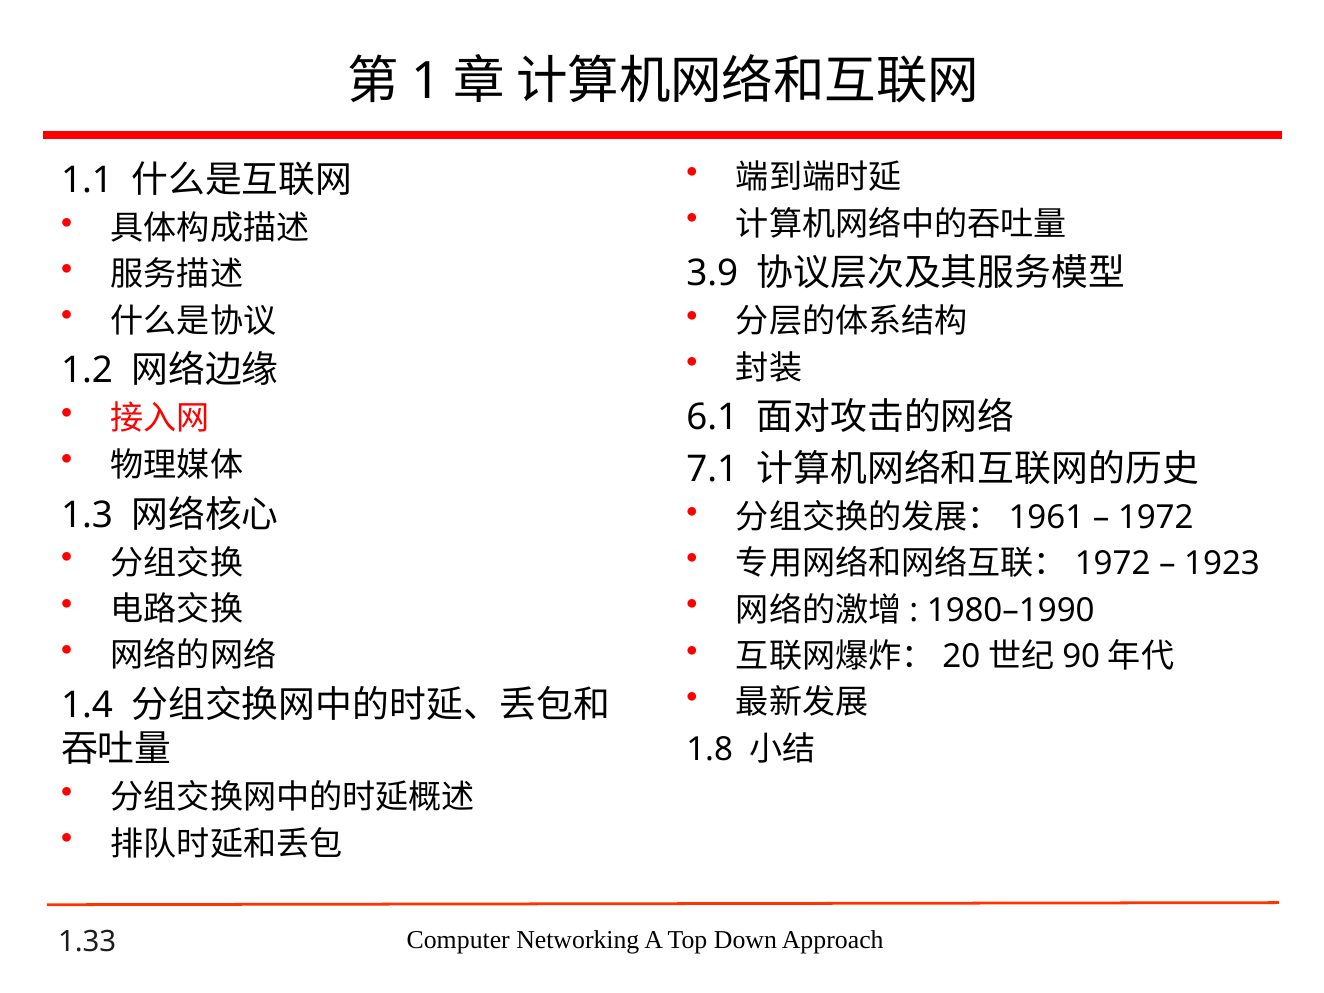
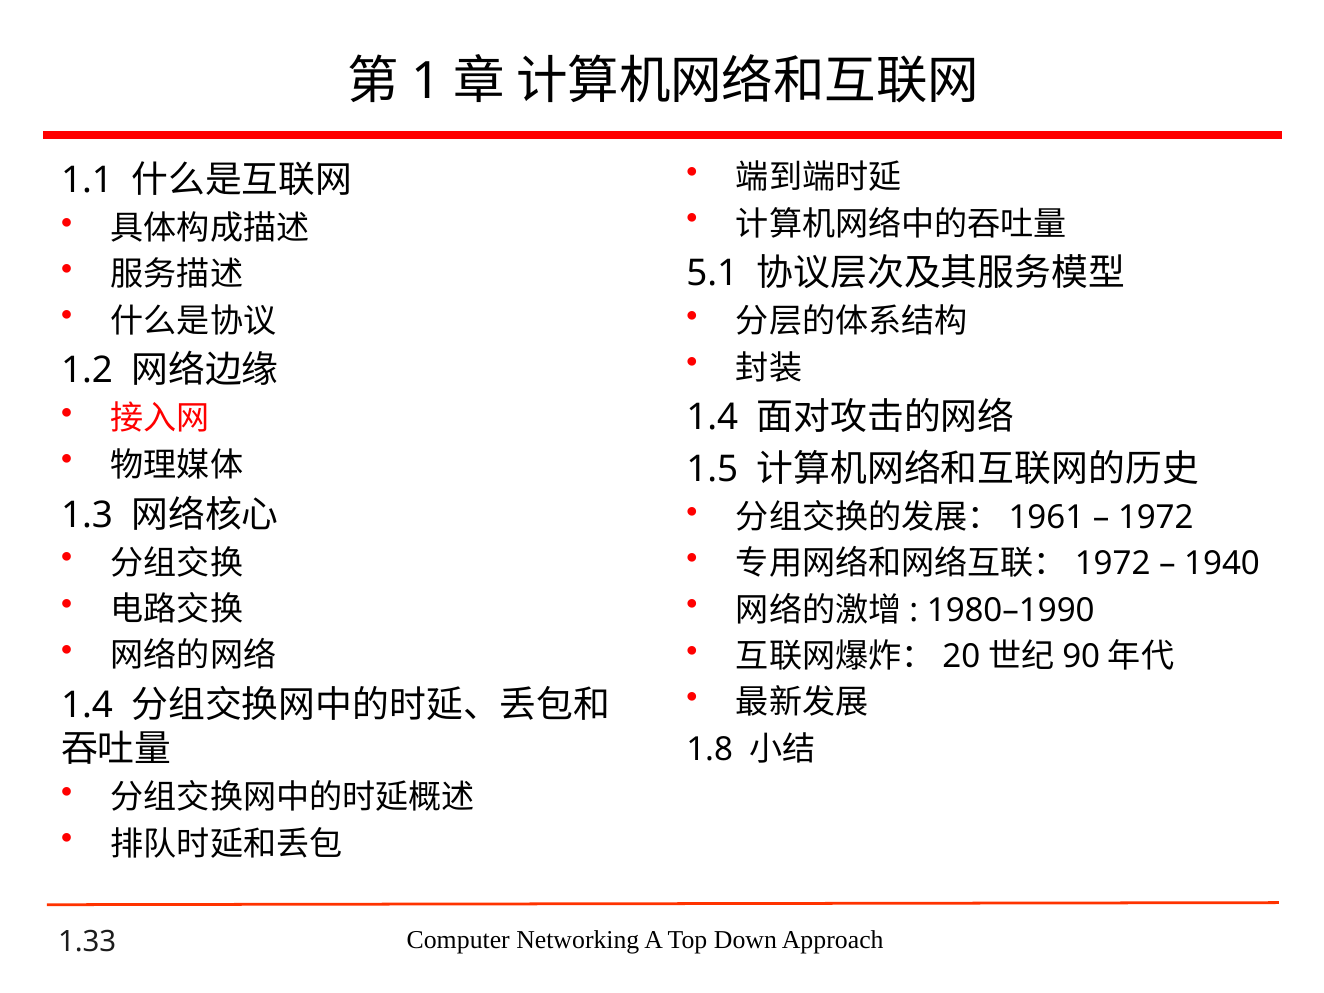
3.9: 3.9 -> 5.1 (712, 274)
6.1: 6.1 -> 1.4 (712, 418)
7.1: 7.1 -> 1.5 (712, 469)
1923: 1923 -> 1940 (1222, 564)
